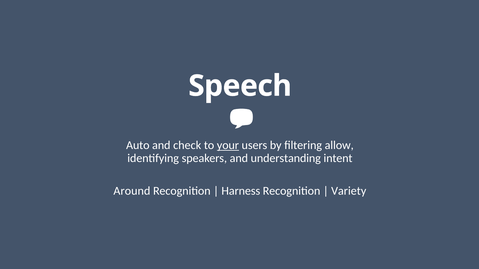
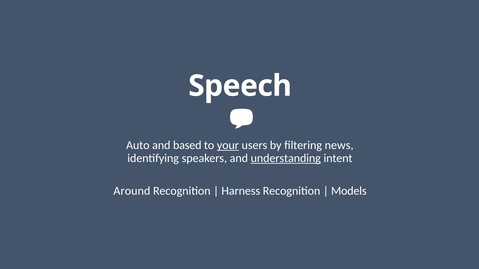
check: check -> based (187, 146)
allow: allow -> news (339, 146)
understanding underline: none -> present (286, 158)
Variety: Variety -> Models (349, 191)
